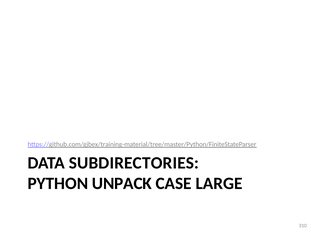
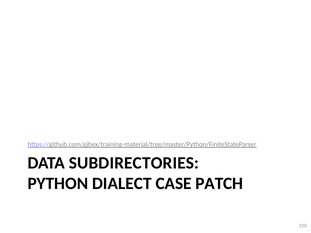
UNPACK: UNPACK -> DIALECT (122, 184)
LARGE: LARGE -> PATCH (219, 184)
